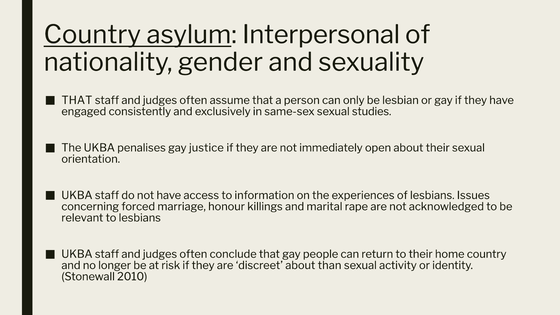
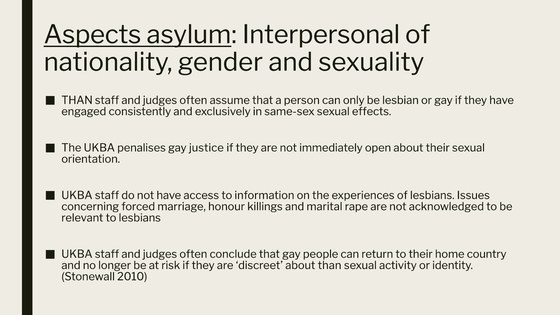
Country: Country -> Aspects (92, 35)
THAT: THAT -> THAN (77, 100)
studies: studies -> effects (372, 112)
